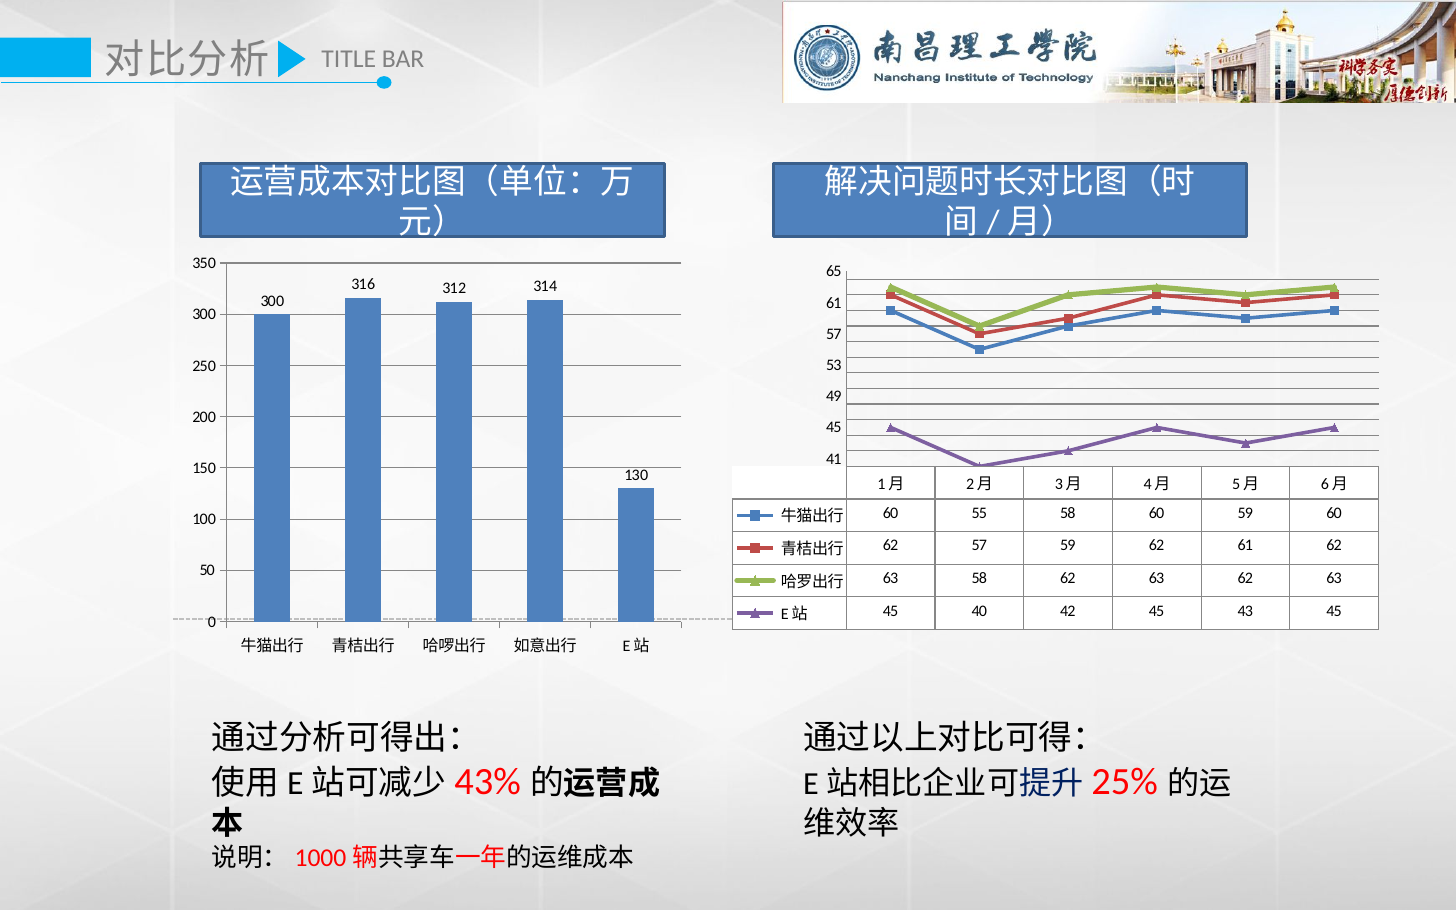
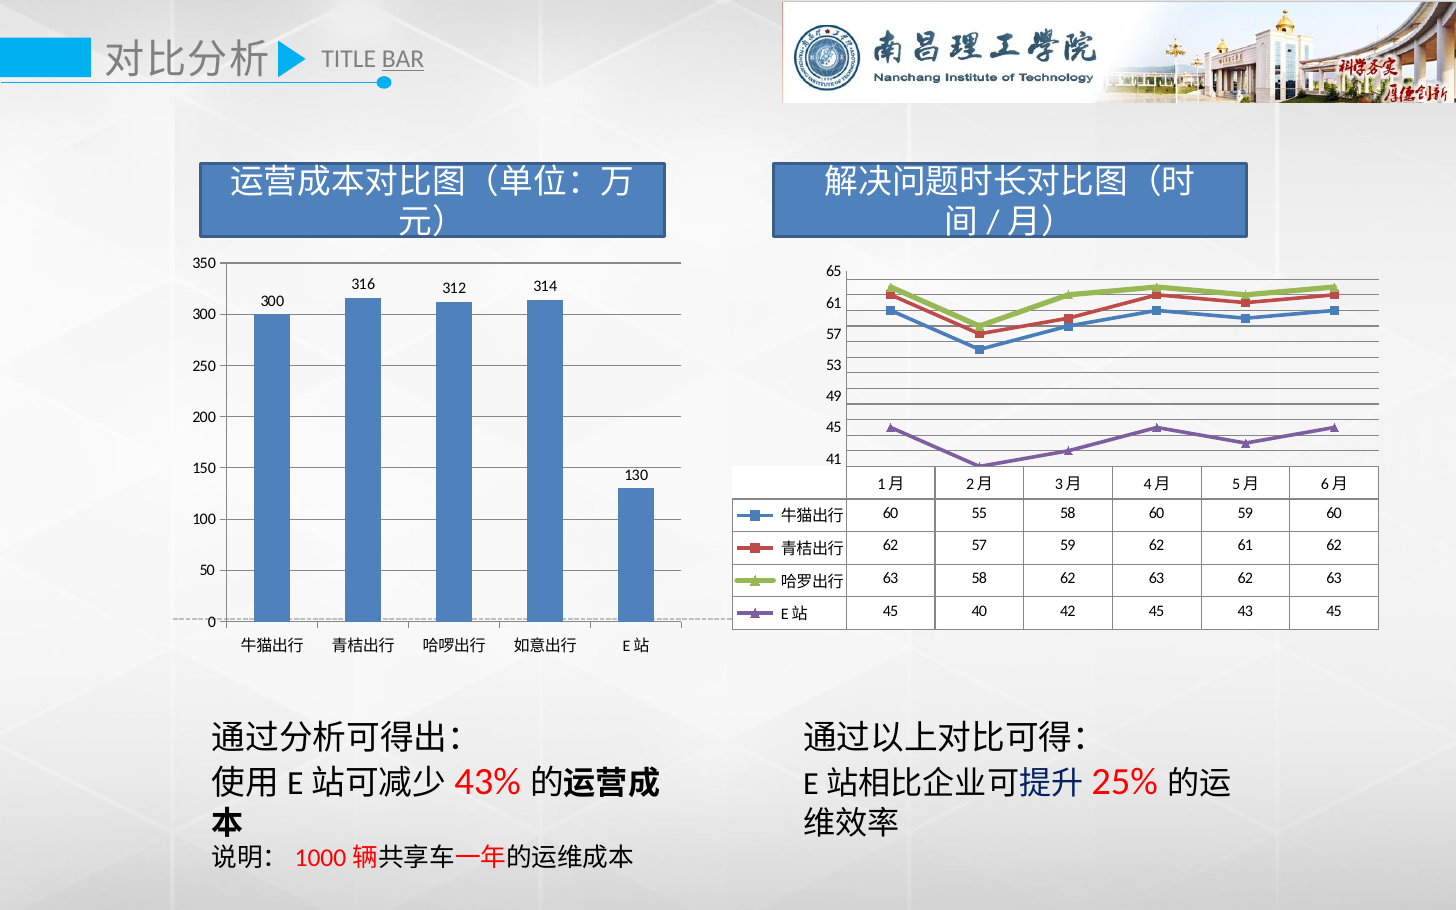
BAR underline: none -> present (403, 59)
